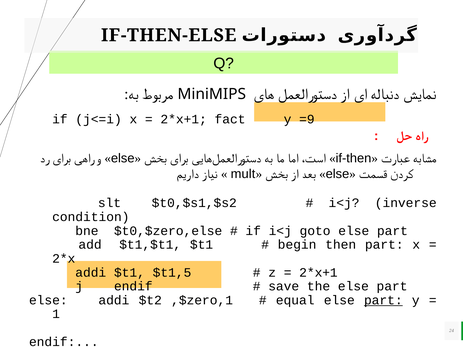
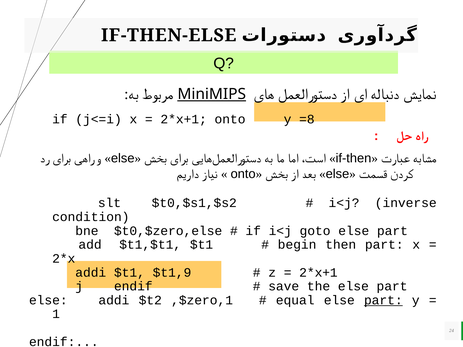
MiniMIPS underline: none -> present (212, 94)
fact: fact -> onto (230, 119)
=9: =9 -> =8 (307, 119)
mult: mult -> onto (243, 174)
$t1,5: $t1,5 -> $t1,9 (172, 273)
